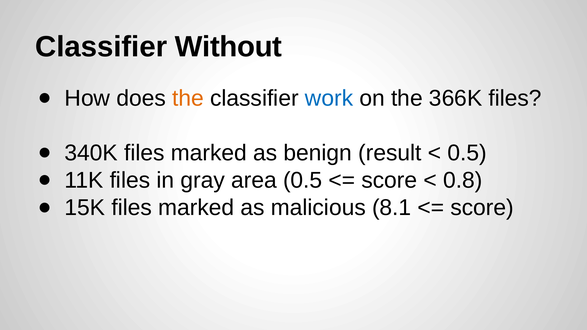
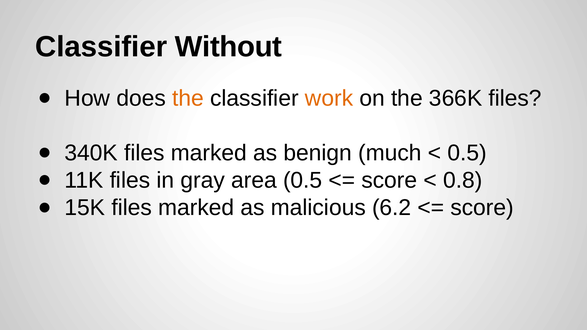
work colour: blue -> orange (329, 98)
result: result -> much (390, 153)
8.1: 8.1 -> 6.2 (392, 208)
